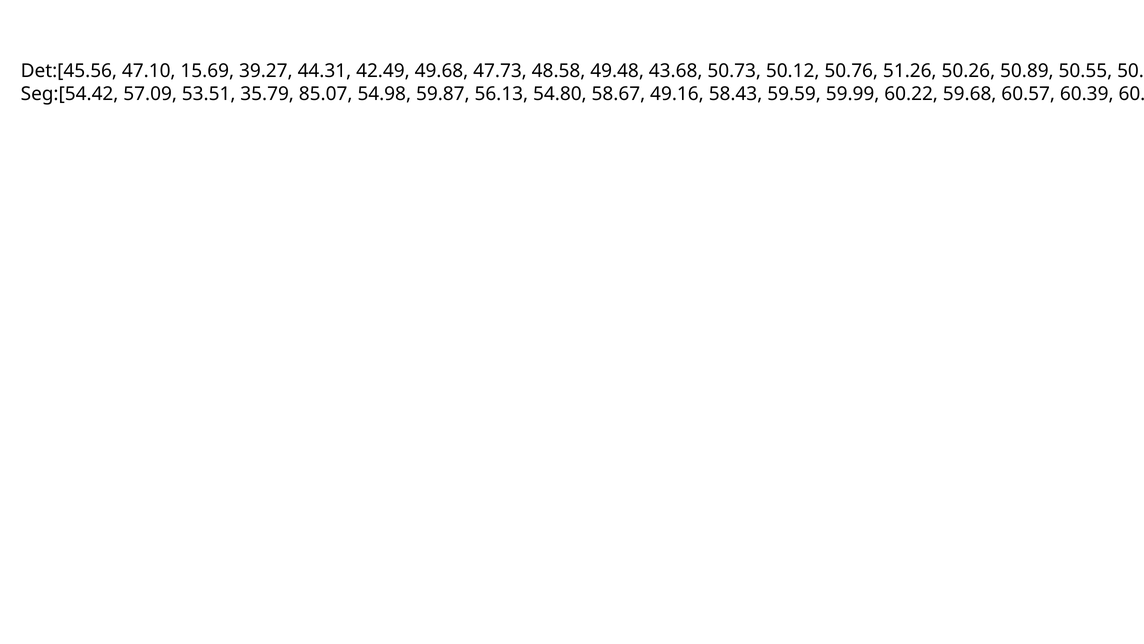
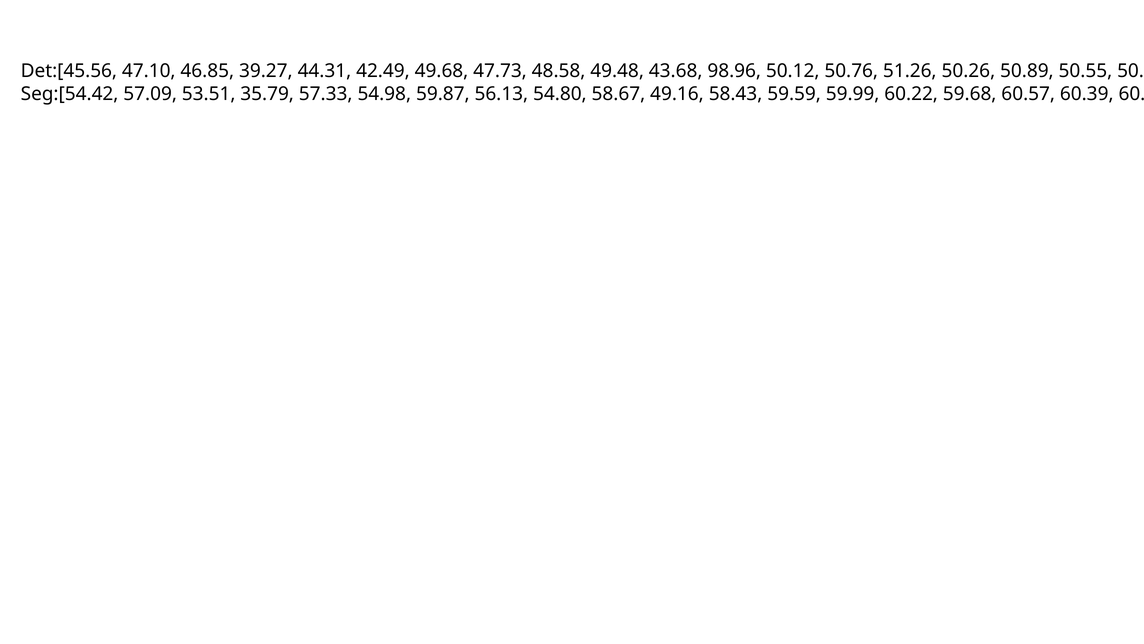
15.69: 15.69 -> 46.85 (207, 71)
50.73: 50.73 -> 98.96 (734, 71)
85.07: 85.07 -> 57.33 (326, 94)
